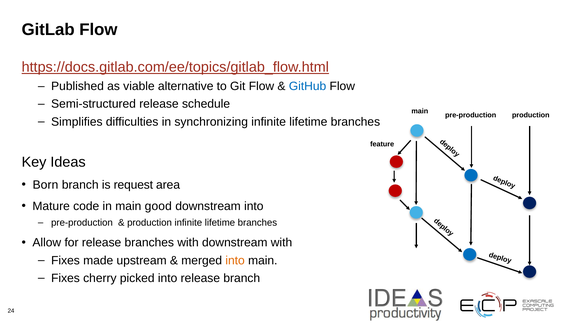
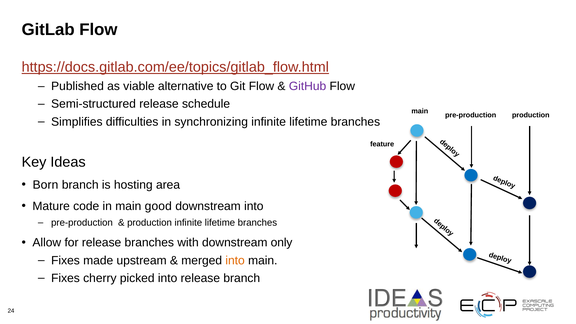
GitHub colour: blue -> purple (308, 86)
request: request -> hosting (133, 185)
downstream with: with -> only (282, 243)
